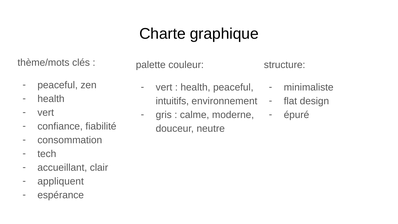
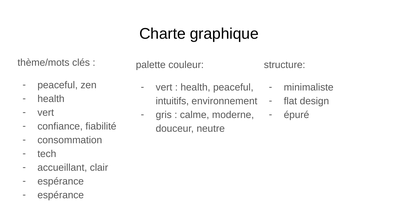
appliquent: appliquent -> espérance (61, 181)
